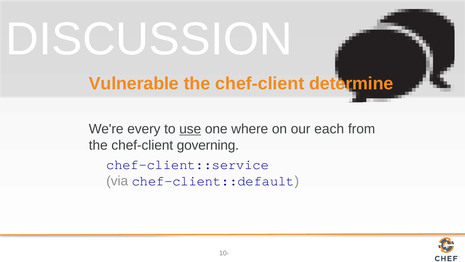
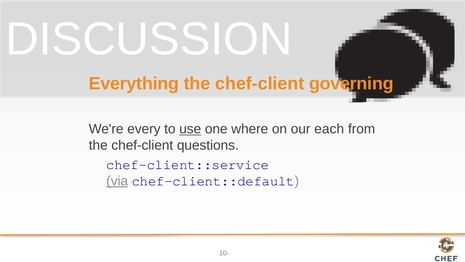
Vulnerable: Vulnerable -> Everything (134, 84)
determine: determine -> governing (351, 84)
governing: governing -> questions (208, 145)
via underline: none -> present (117, 181)
